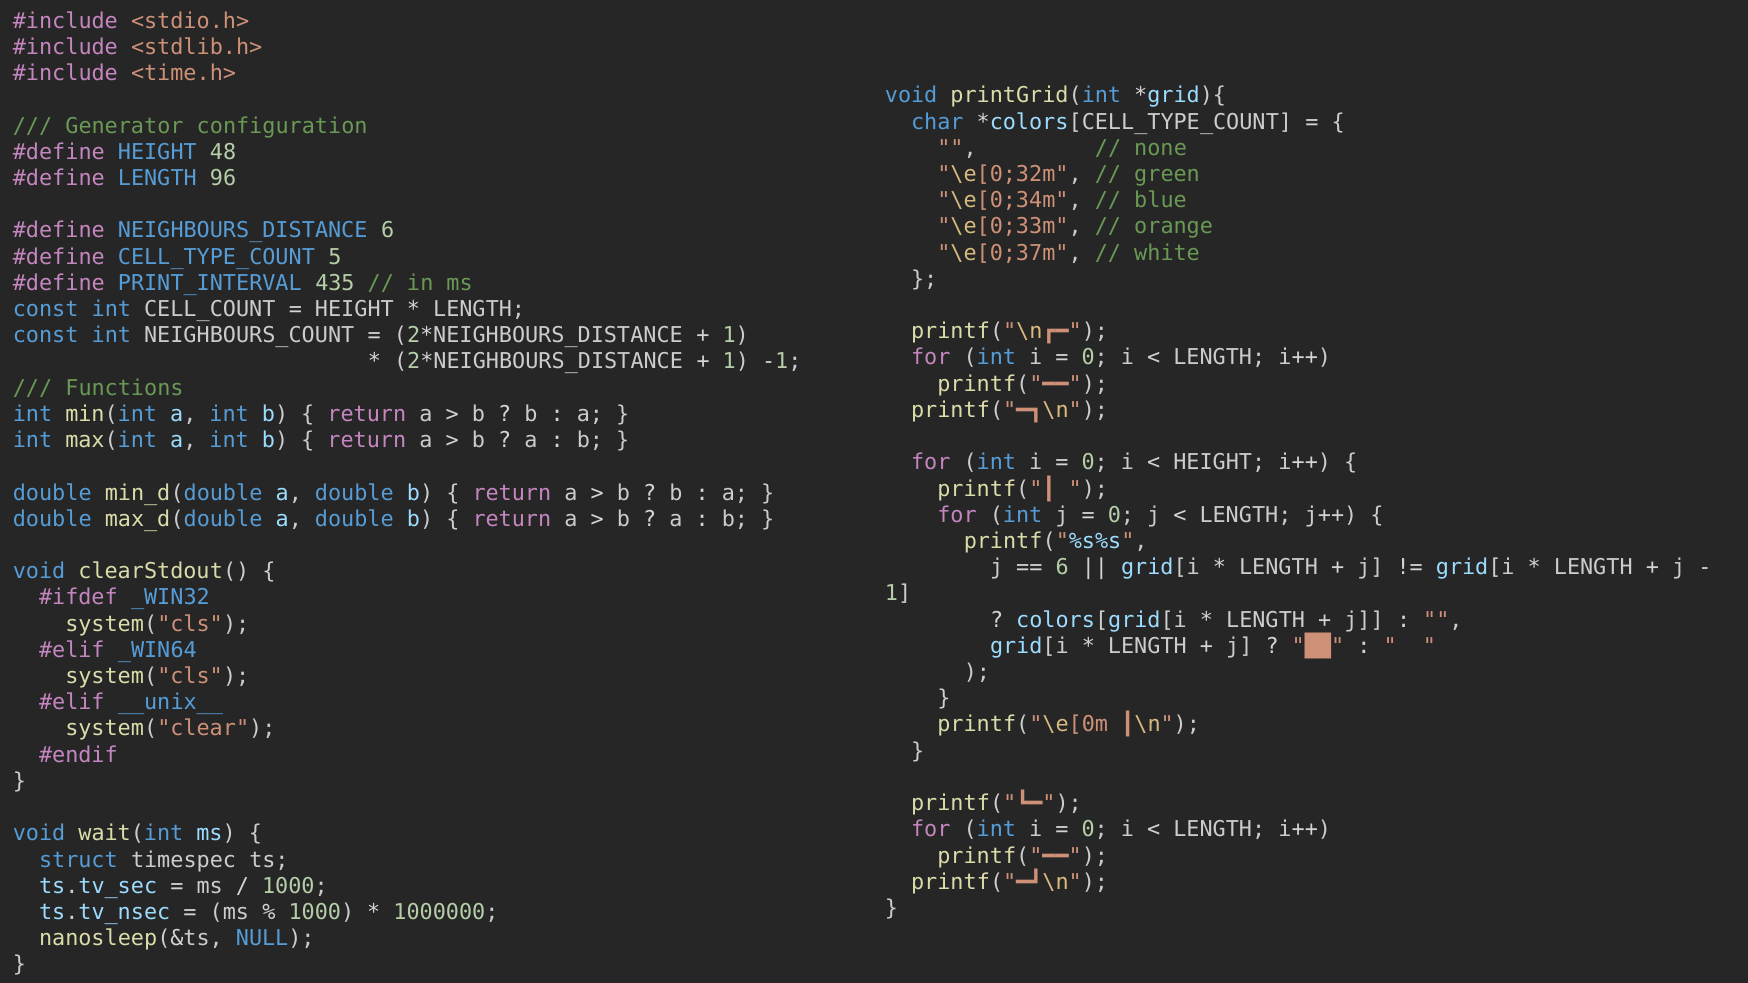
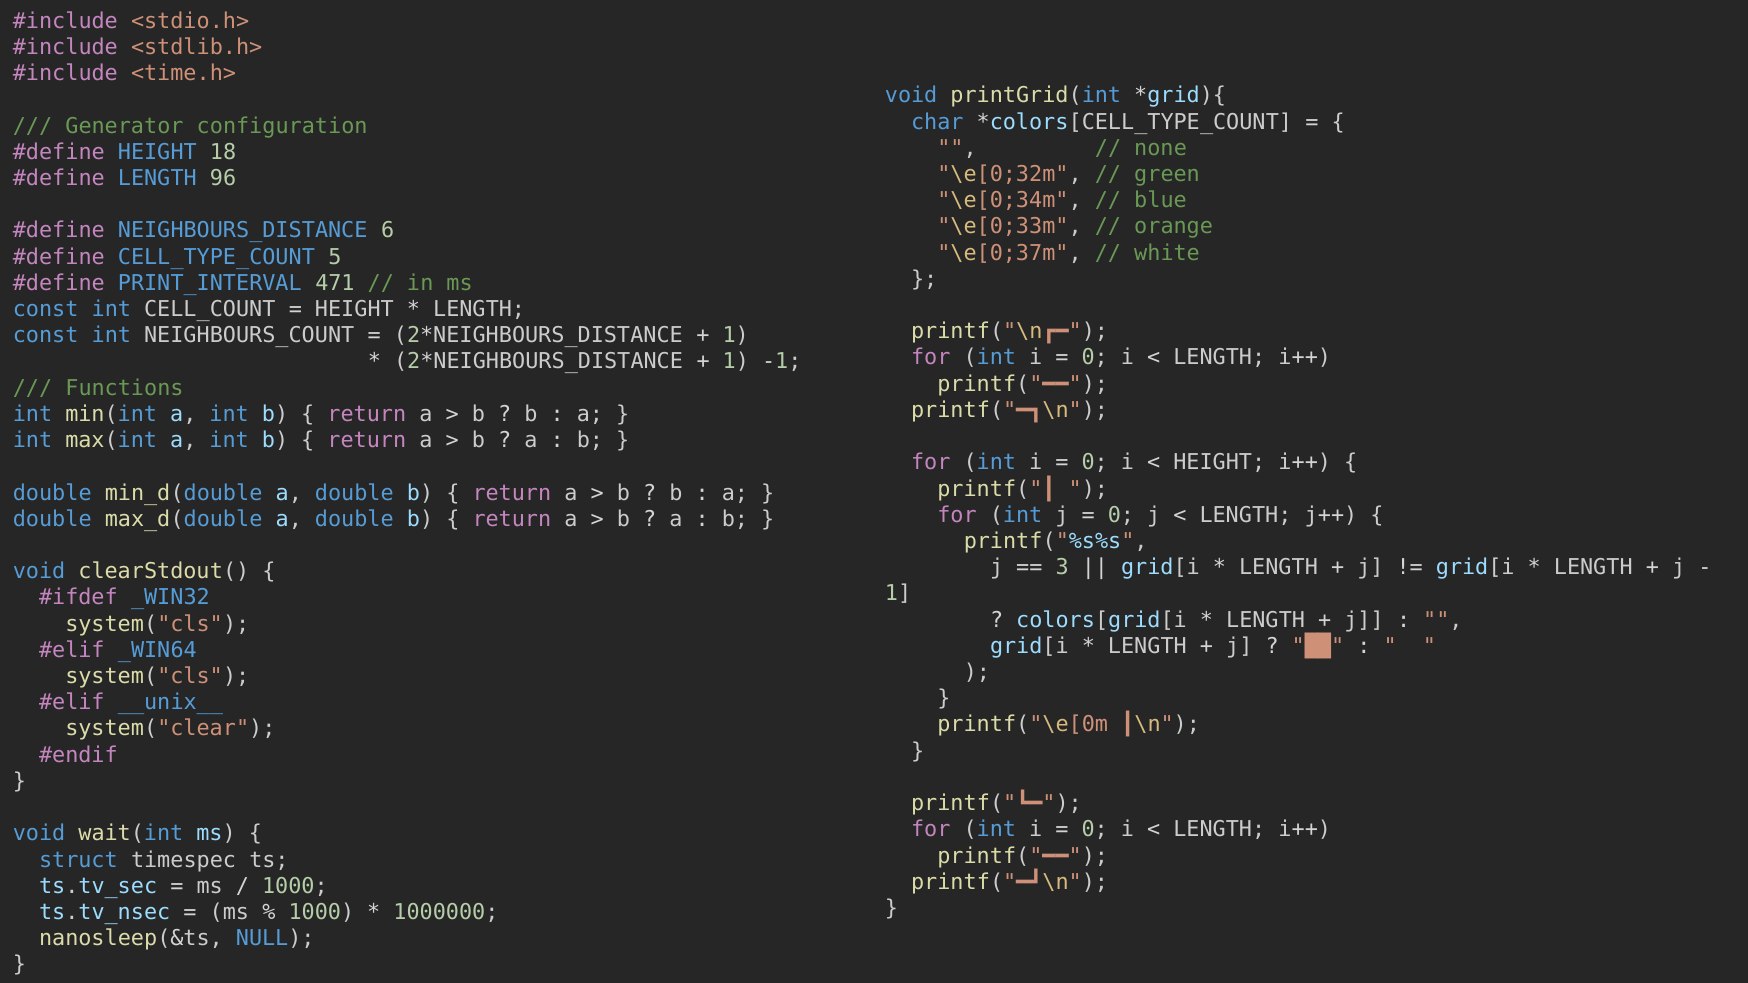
48: 48 -> 18 (223, 152)
435: 435 -> 471 (335, 283)
6: 6 -> 3 (1062, 568)
